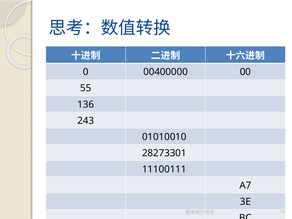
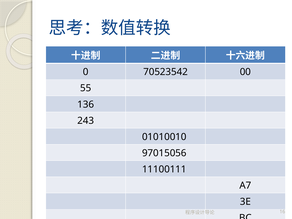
00400000: 00400000 -> 70523542 (166, 72)
28273301: 28273301 -> 97015056 (164, 153)
